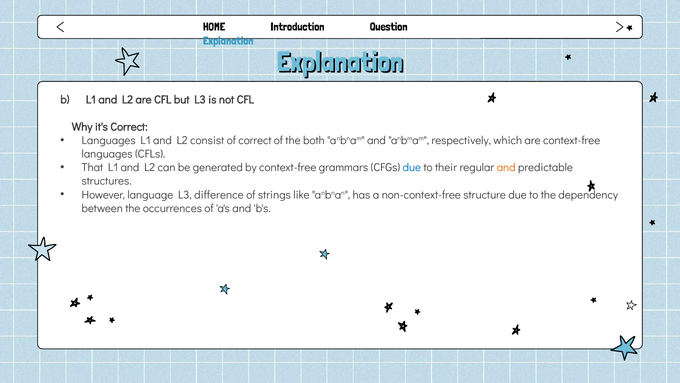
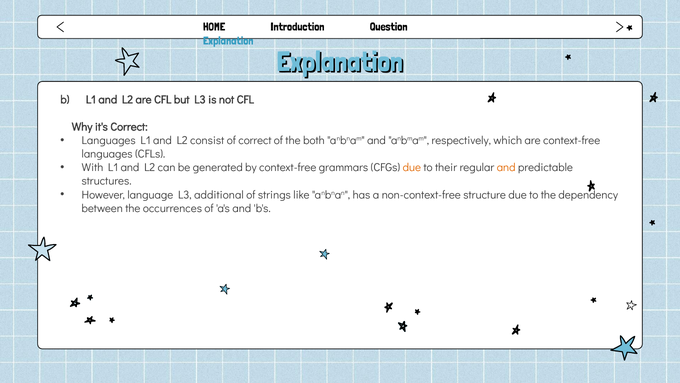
That: That -> With (92, 167)
due colour: blue -> orange (412, 167)
difference: difference -> additional (219, 195)
